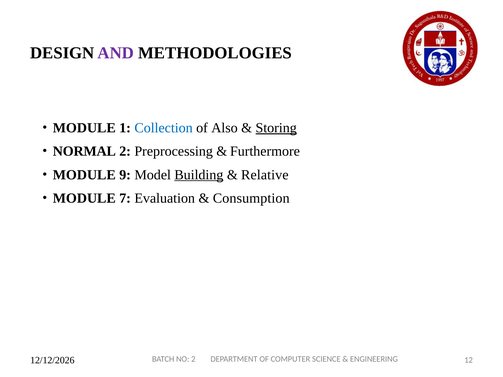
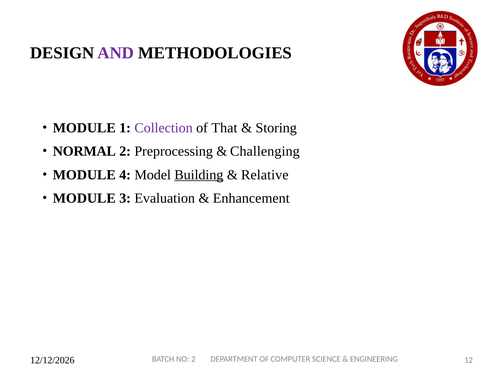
Collection colour: blue -> purple (164, 128)
Also: Also -> That (224, 128)
Storing underline: present -> none (276, 128)
Furthermore: Furthermore -> Challenging (265, 151)
9: 9 -> 4 (125, 175)
7: 7 -> 3 (125, 198)
Consumption: Consumption -> Enhancement (251, 198)
